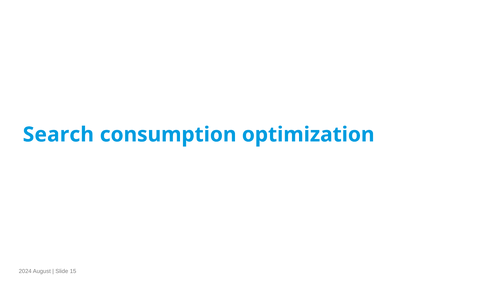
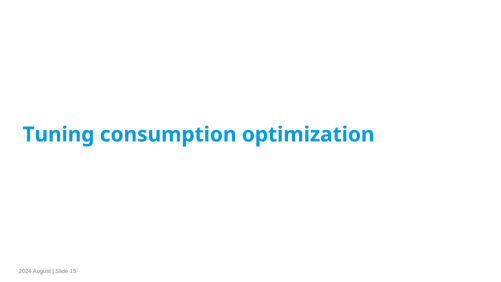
Search: Search -> Tuning (58, 135)
